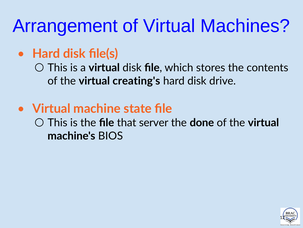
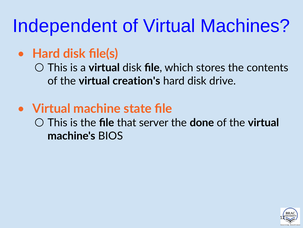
Arrangement: Arrangement -> Independent (65, 26)
creating's: creating's -> creation's (136, 81)
